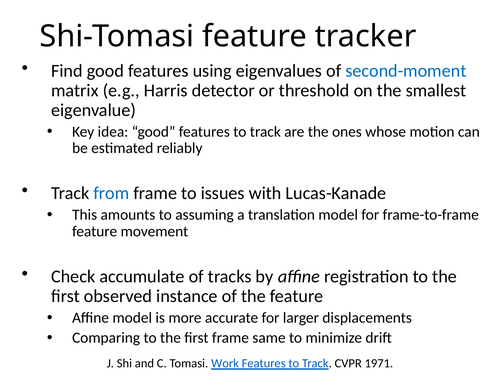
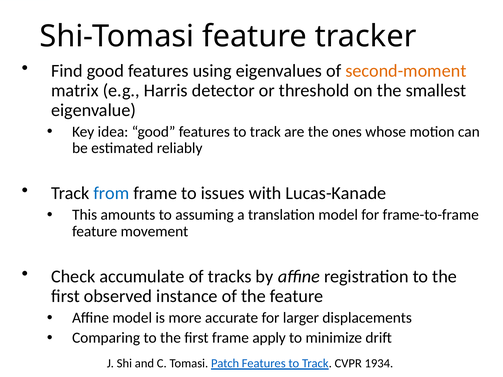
second-moment colour: blue -> orange (406, 71)
same: same -> apply (269, 338)
Work: Work -> Patch (225, 364)
1971: 1971 -> 1934 (379, 364)
